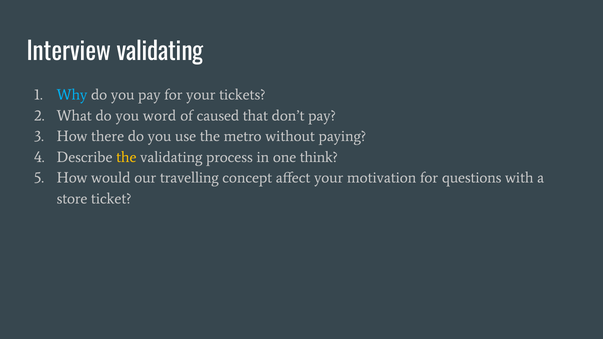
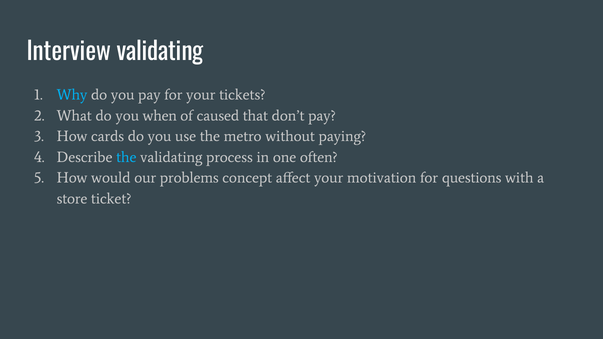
word: word -> when (160, 116)
there: there -> cards (108, 136)
the colour: yellow -> light blue (126, 157)
think: think -> often (319, 157)
travelling: travelling -> problems (189, 178)
